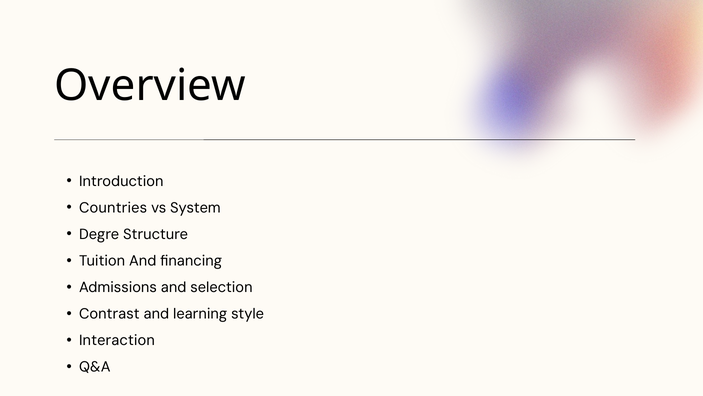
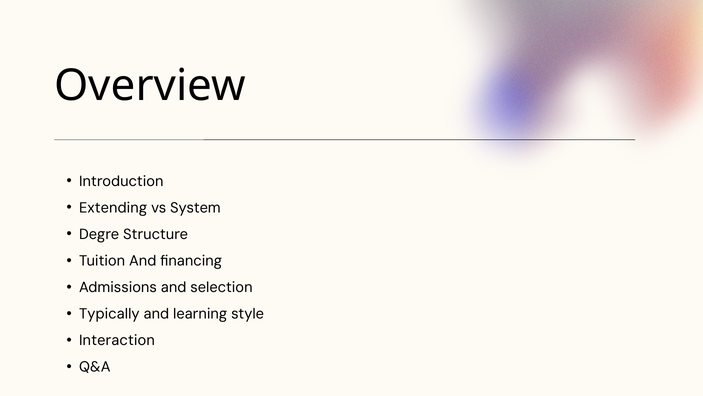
Countries: Countries -> Extending (113, 208)
Contrast: Contrast -> Typically (109, 314)
